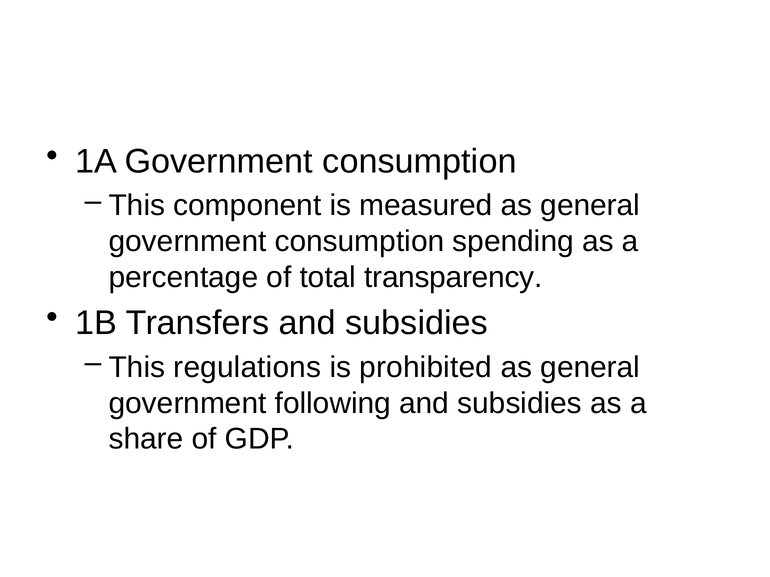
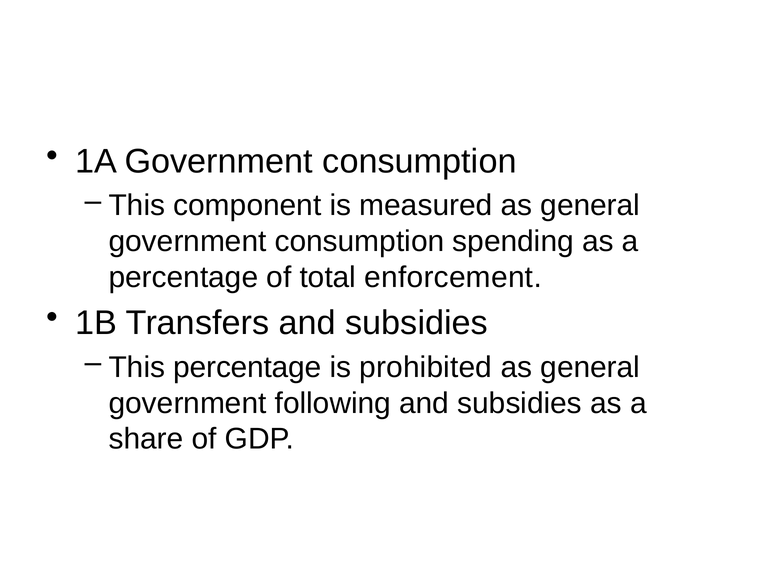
transparency: transparency -> enforcement (453, 278)
This regulations: regulations -> percentage (247, 368)
